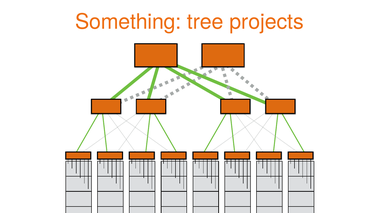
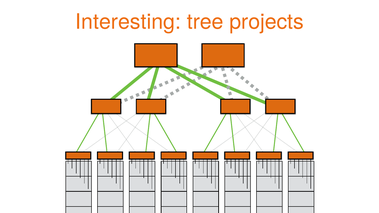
Something: Something -> Interesting (128, 22)
